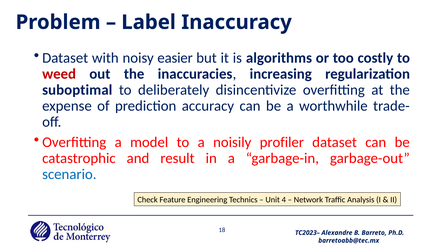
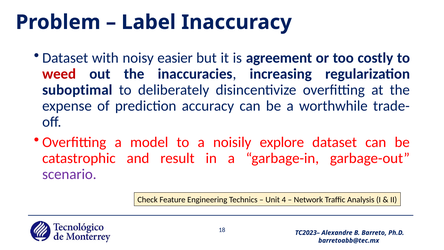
algorithms: algorithms -> agreement (279, 58)
profiler: profiler -> explore (282, 142)
scenario colour: blue -> purple (69, 174)
